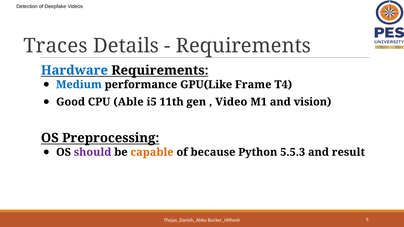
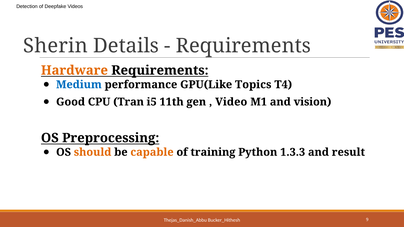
Traces: Traces -> Sherin (55, 46)
Hardware colour: blue -> orange (74, 70)
Frame: Frame -> Topics (253, 85)
Able: Able -> Tran (129, 102)
should colour: purple -> orange (93, 152)
because: because -> training (213, 152)
5.5.3: 5.5.3 -> 1.3.3 (293, 152)
